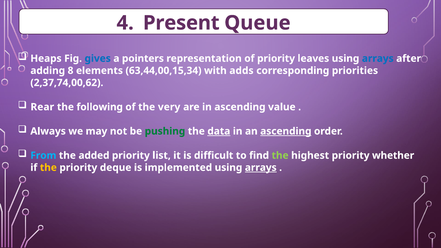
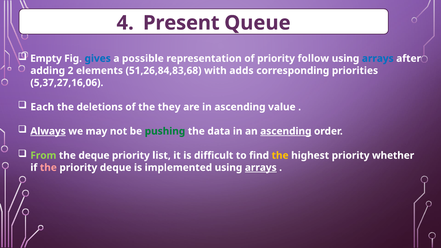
Heaps: Heaps -> Empty (46, 58)
pointers: pointers -> possible (143, 58)
leaves: leaves -> follow (313, 58)
8: 8 -> 2 (71, 71)
63,44,00,15,34: 63,44,00,15,34 -> 51,26,84,83,68 (164, 71)
2,37,74,00,62: 2,37,74,00,62 -> 5,37,27,16,06 (67, 83)
Rear: Rear -> Each (42, 107)
following: following -> deletions (100, 107)
very: very -> they (169, 107)
Always underline: none -> present (48, 131)
data underline: present -> none (219, 131)
From colour: light blue -> light green (43, 155)
the added: added -> deque (94, 155)
the colour: light green -> yellow (280, 155)
the colour: yellow -> pink (48, 168)
